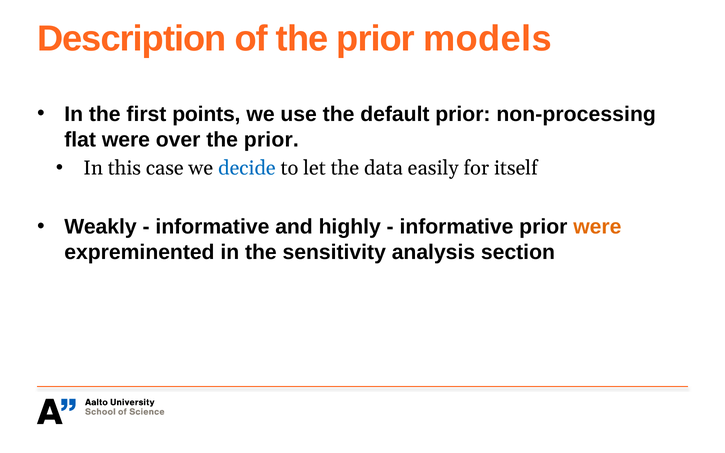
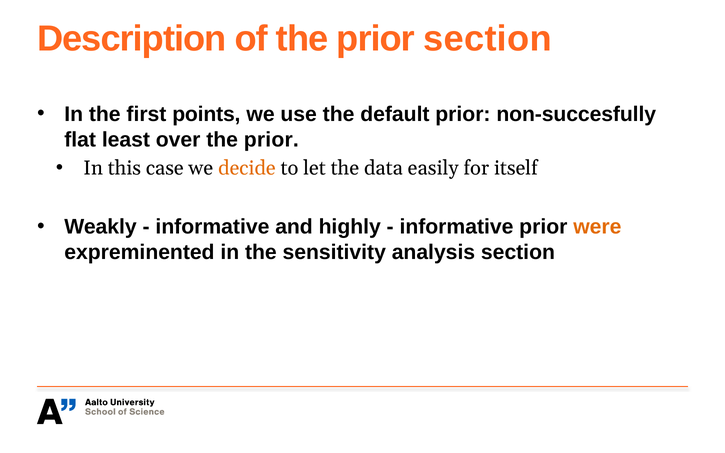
prior models: models -> section (487, 39)
non-processing: non-processing -> non-succesfully (576, 114)
flat were: were -> least (126, 140)
decide colour: blue -> orange (247, 168)
